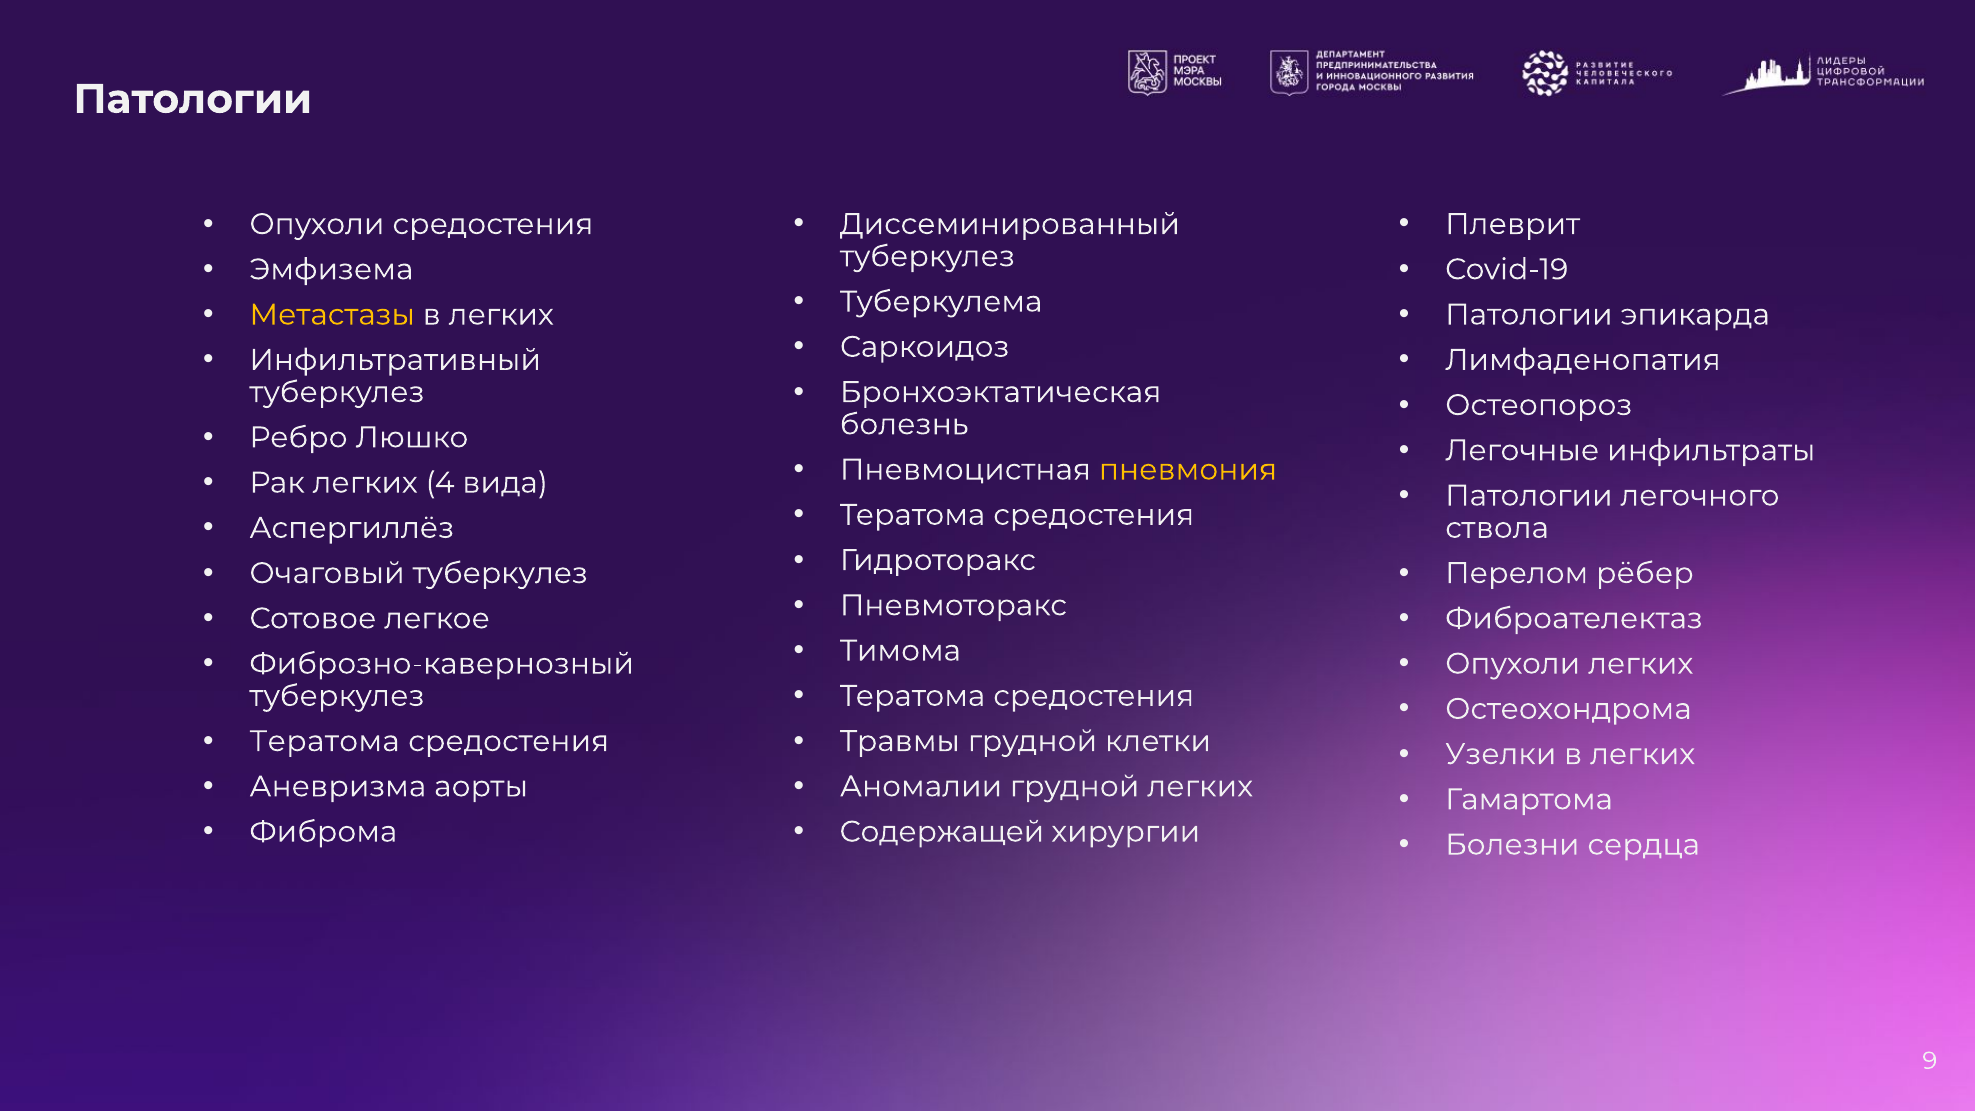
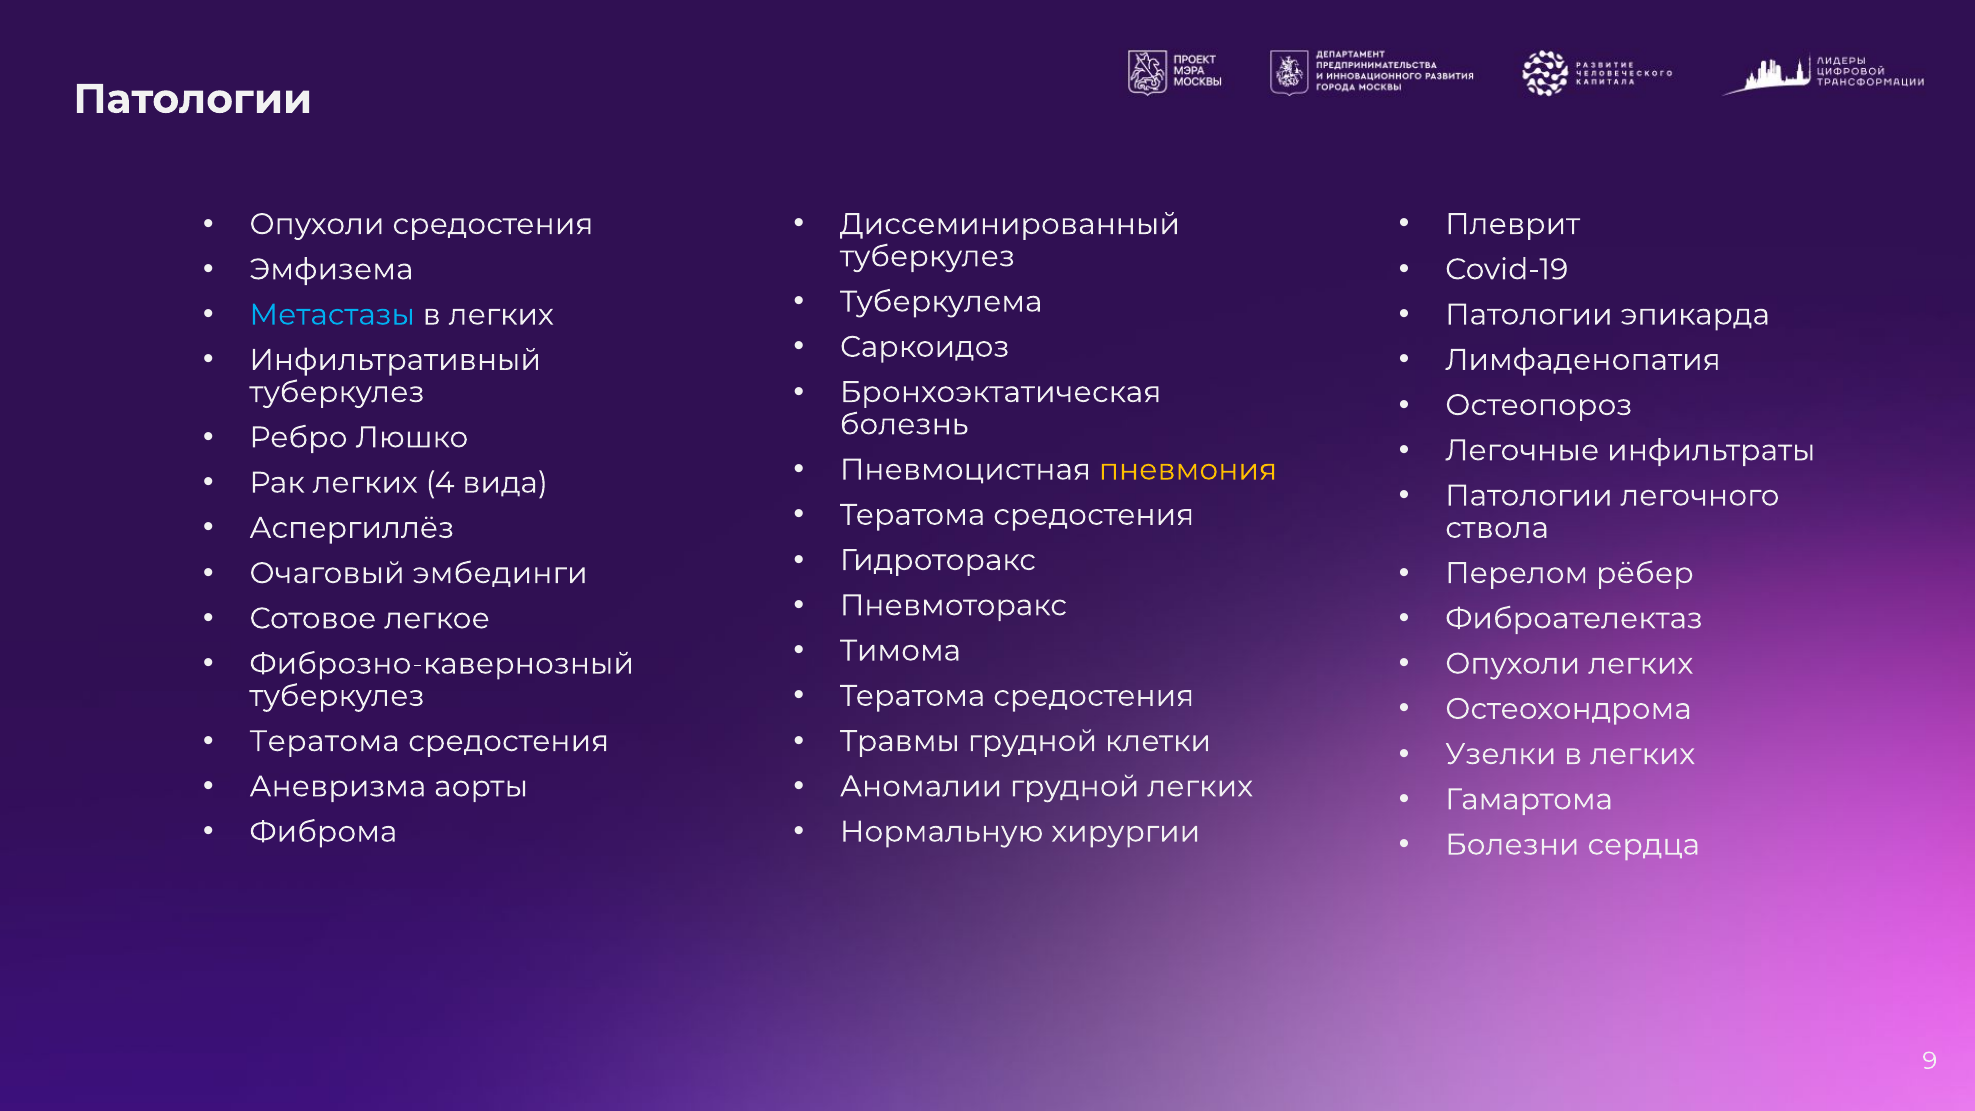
Метастазы colour: yellow -> light blue (332, 315)
Очаговый туберкулез: туберкулез -> эмбединги (500, 573)
Содержащей: Содержащей -> Нормальную (942, 832)
